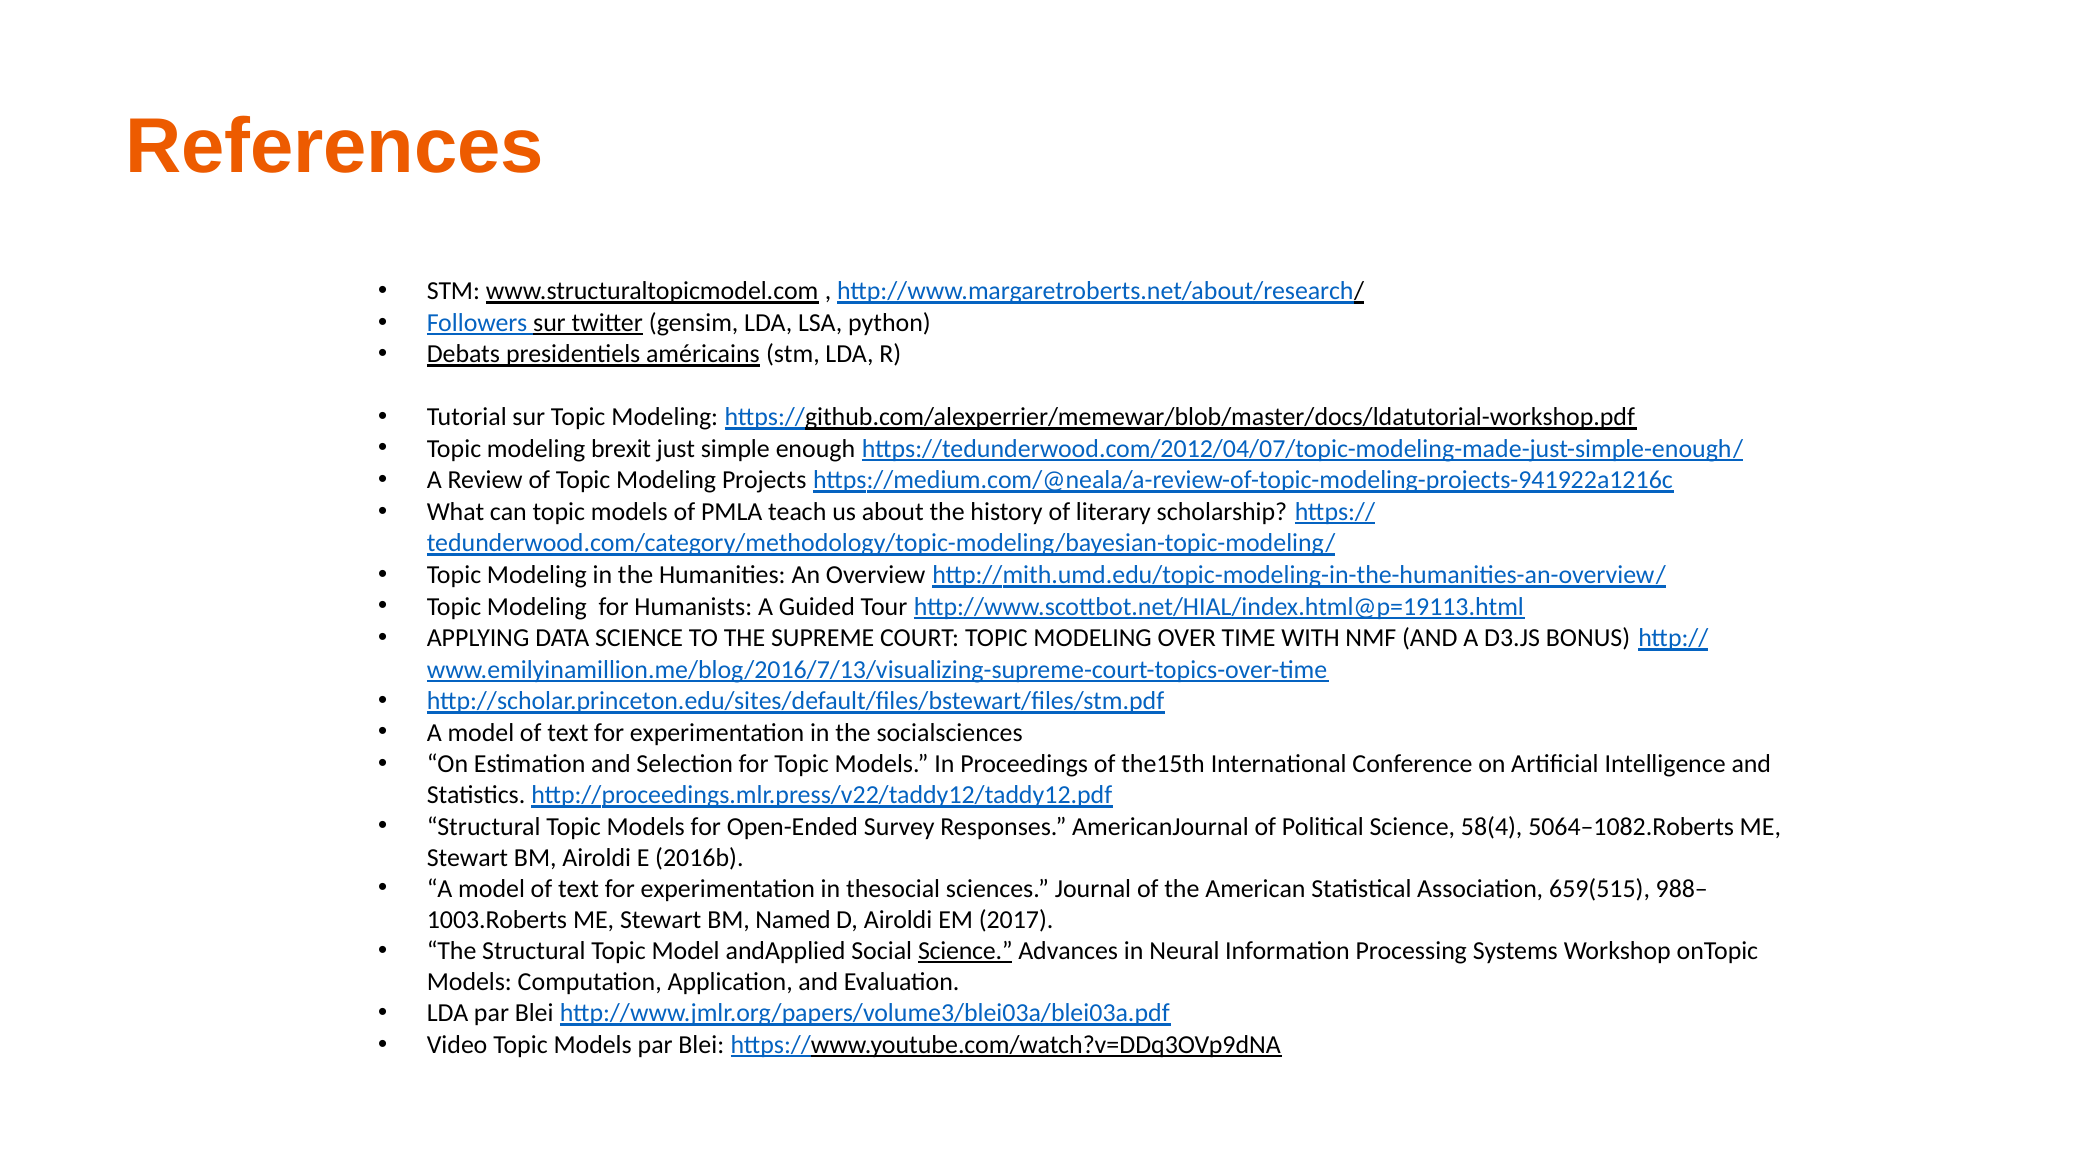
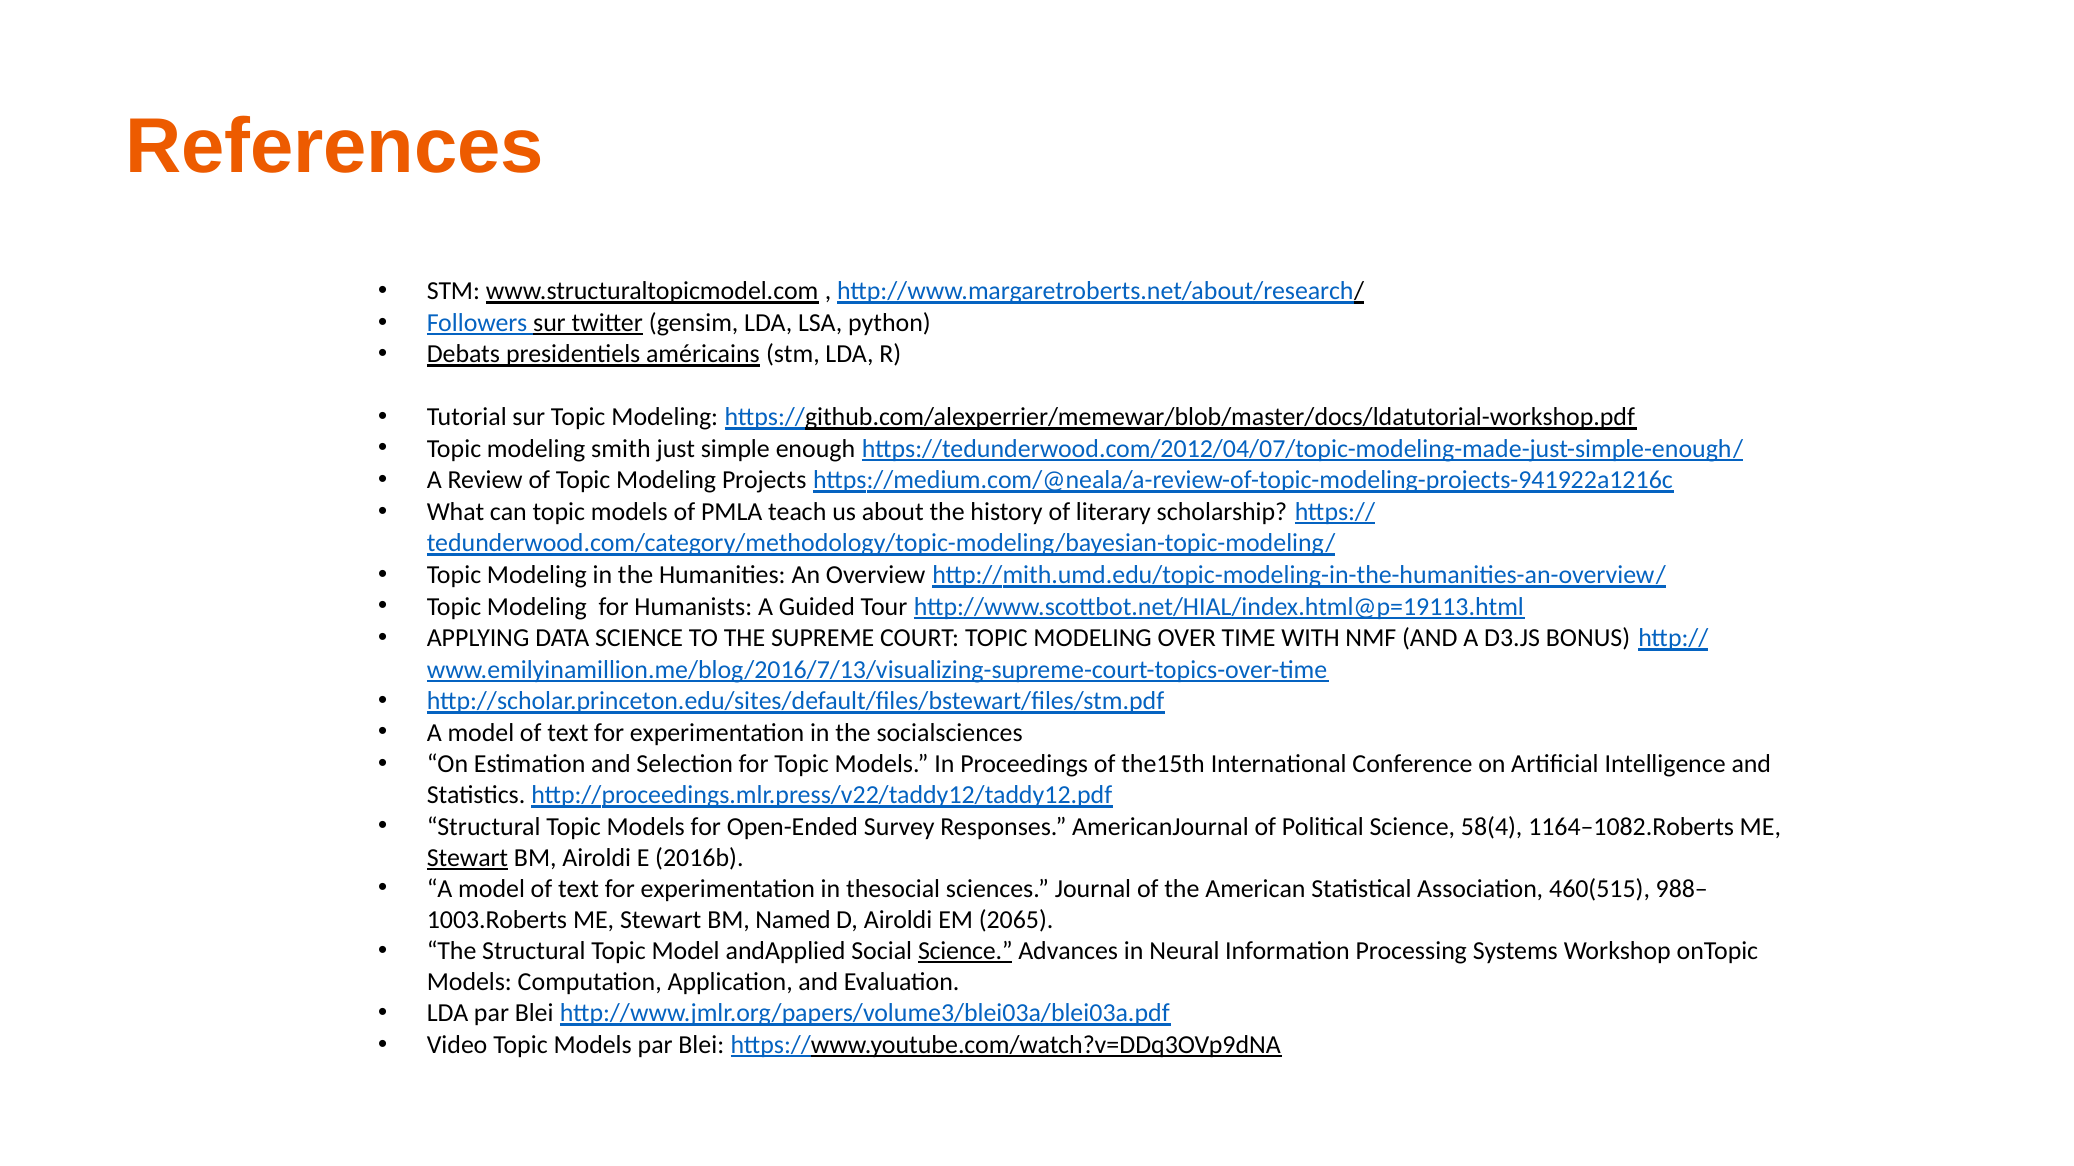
brexit: brexit -> smith (621, 449)
5064–1082.Roberts: 5064–1082.Roberts -> 1164–1082.Roberts (1631, 827)
Stewart underline: none -> present (467, 858)
659(515: 659(515 -> 460(515 (1600, 889)
2017: 2017 -> 2065 (1016, 920)
